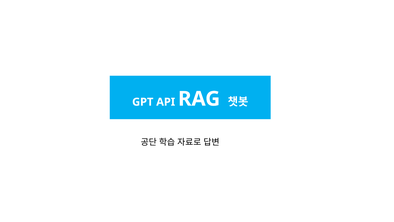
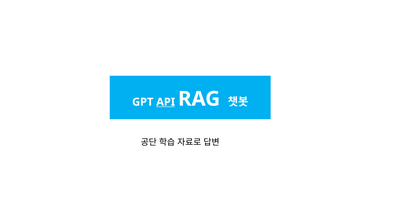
API underline: none -> present (166, 102)
